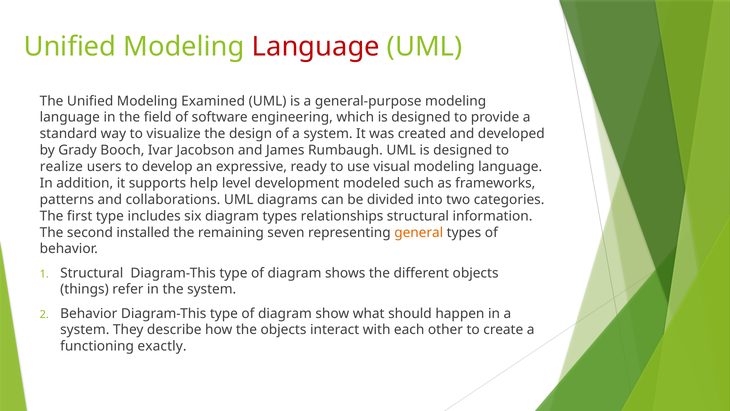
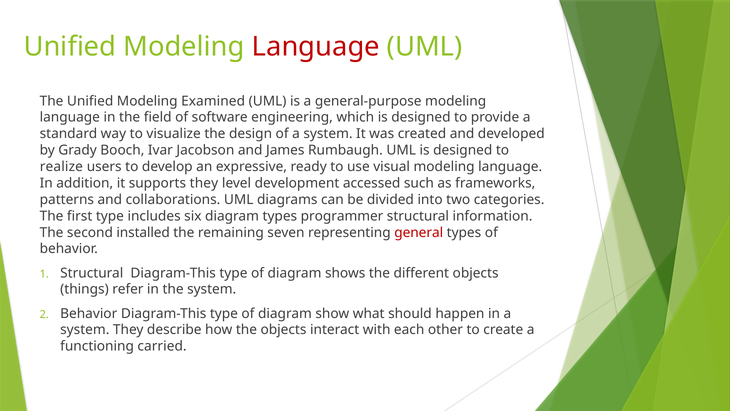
supports help: help -> they (204, 183)
modeled: modeled -> accessed (372, 183)
relationships: relationships -> programmer (342, 216)
general colour: orange -> red (419, 232)
exactly: exactly -> carried (162, 346)
